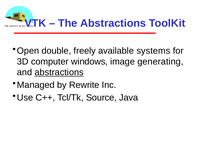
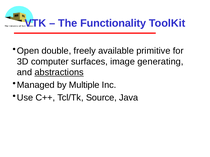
The Abstractions: Abstractions -> Functionality (113, 23)
systems: systems -> primitive (153, 51)
windows: windows -> surfaces (89, 62)
Rewrite: Rewrite -> Multiple (84, 85)
